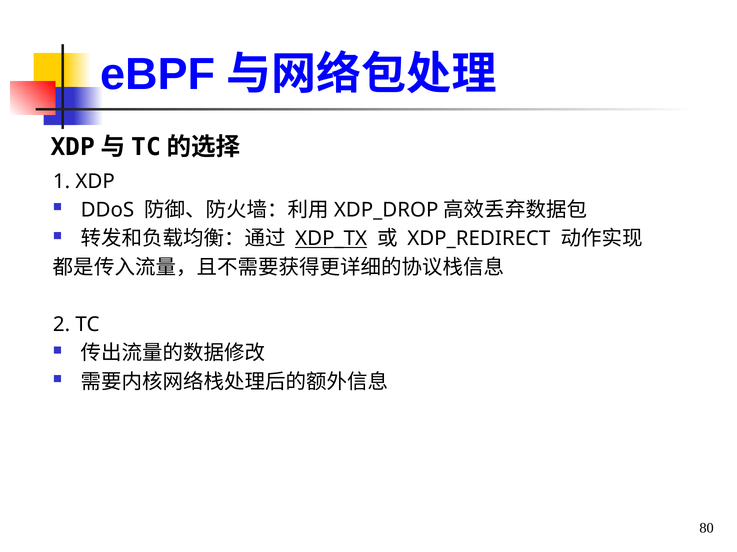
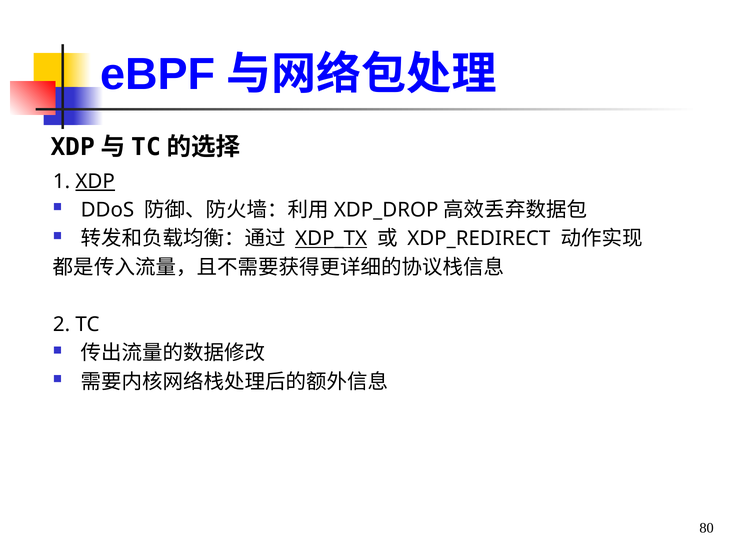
XDP underline: none -> present (95, 182)
